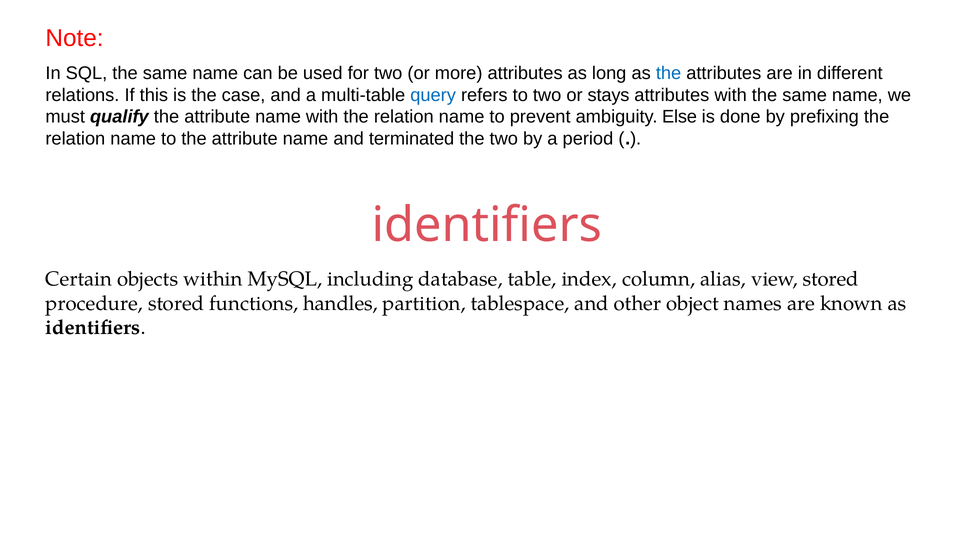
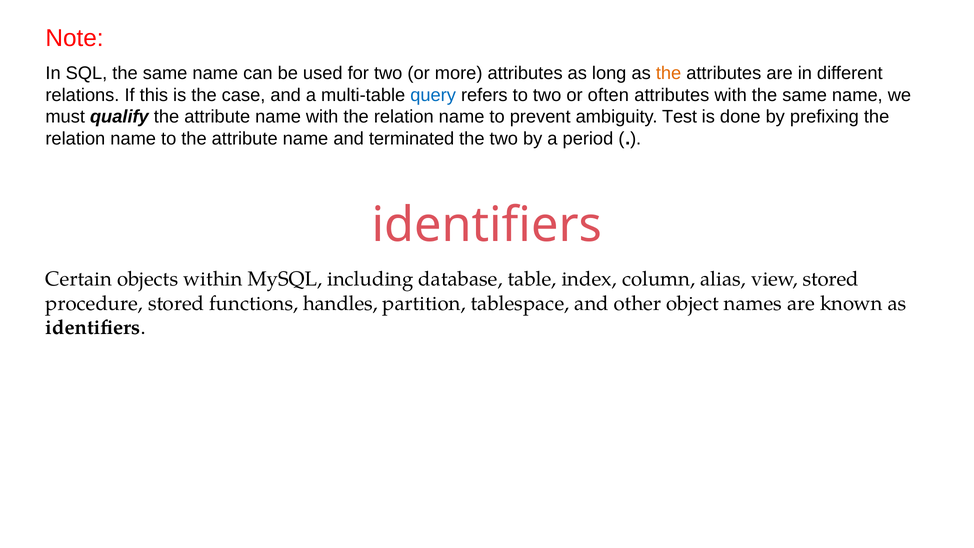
the colour: blue -> orange (669, 73)
stays: stays -> often (608, 95)
Else: Else -> Test (680, 117)
